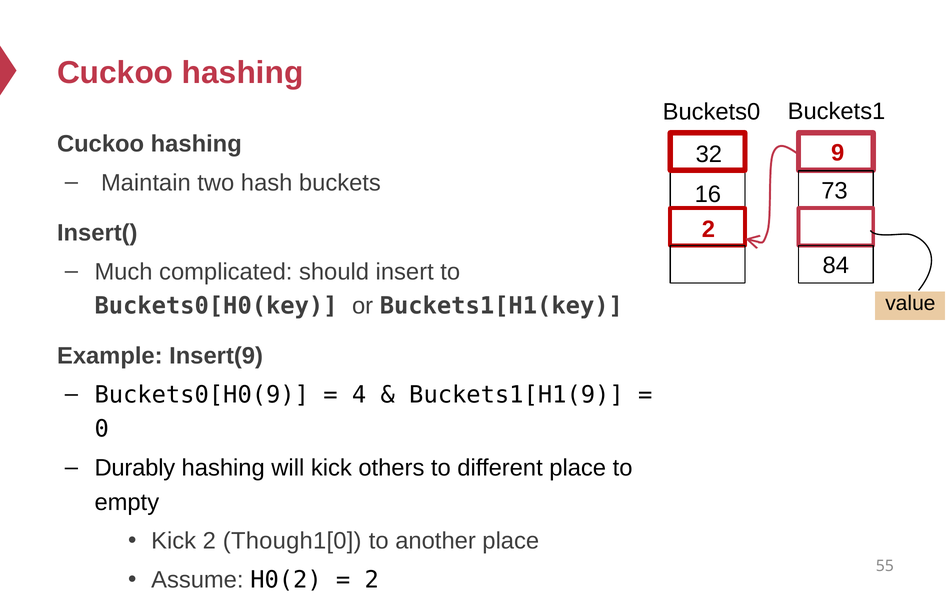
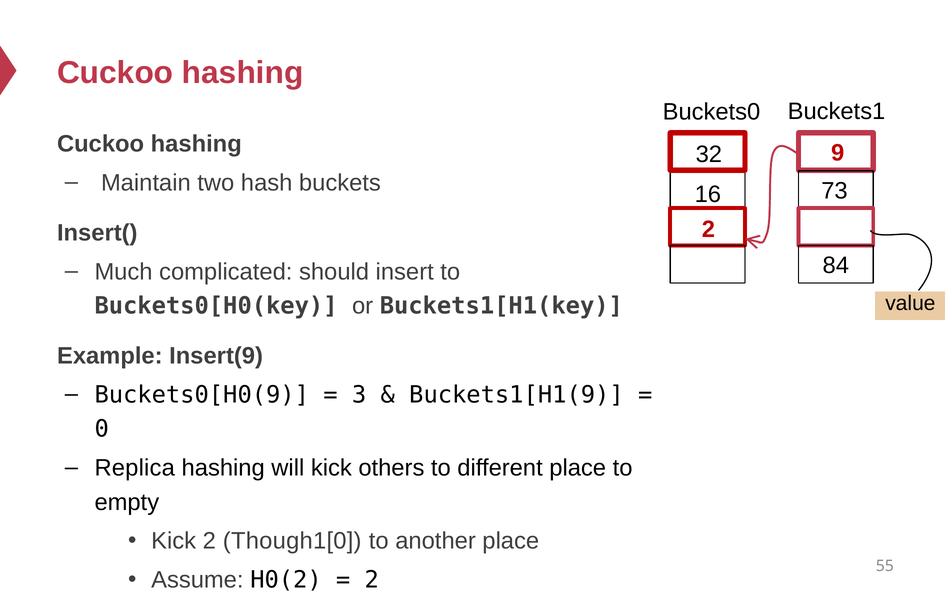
4: 4 -> 3 (359, 395)
Durably: Durably -> Replica (135, 468)
